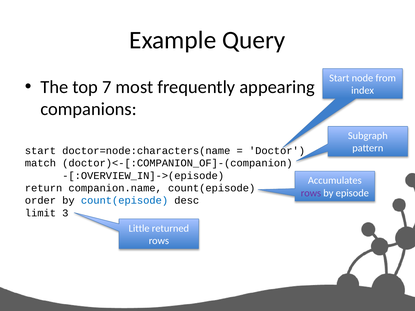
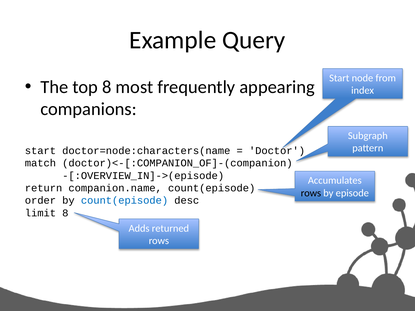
top 7: 7 -> 8 (107, 87)
rows colour: purple -> black (311, 193)
limit 3: 3 -> 8 (65, 213)
Little: Little -> Adds (139, 228)
